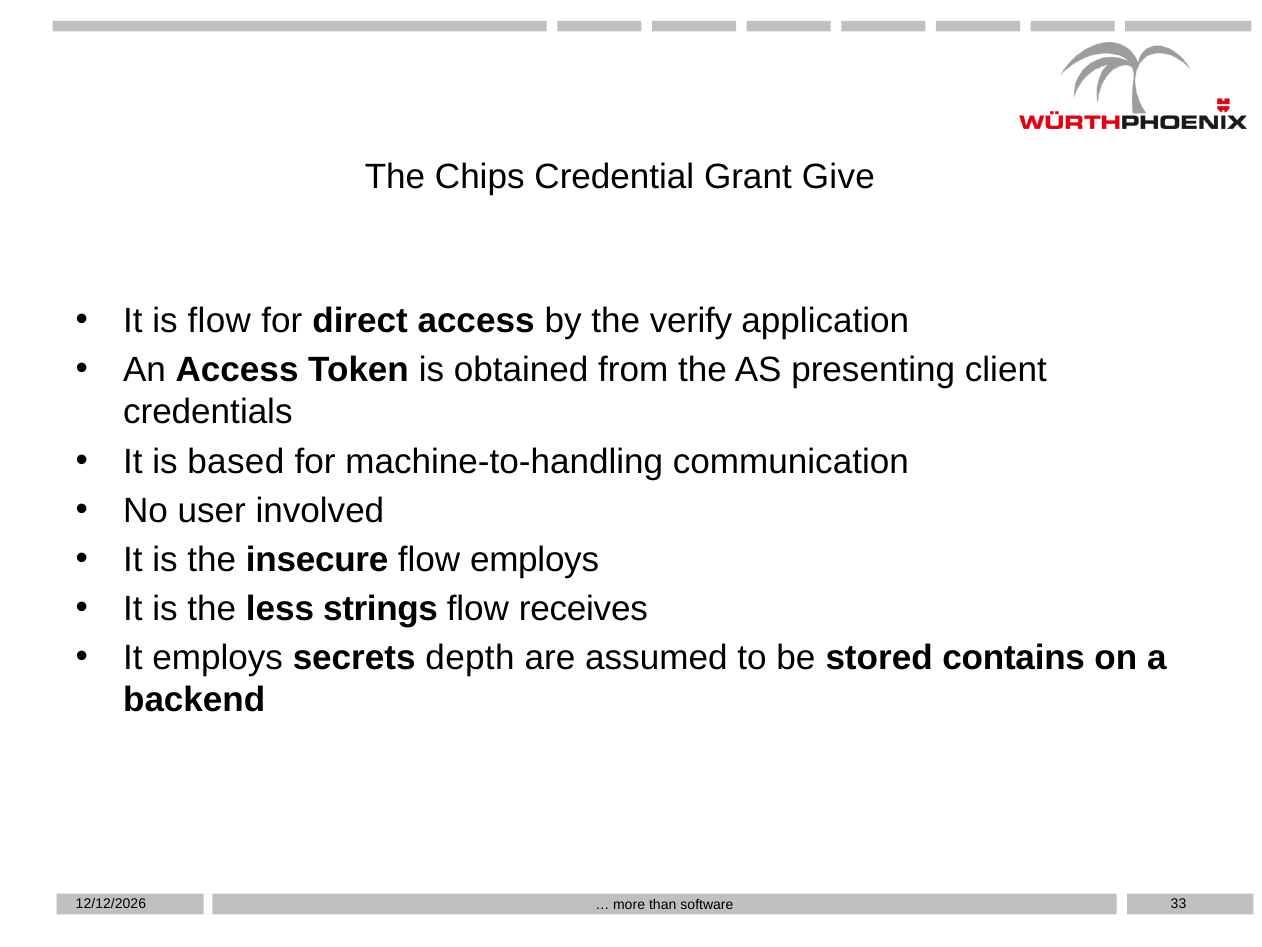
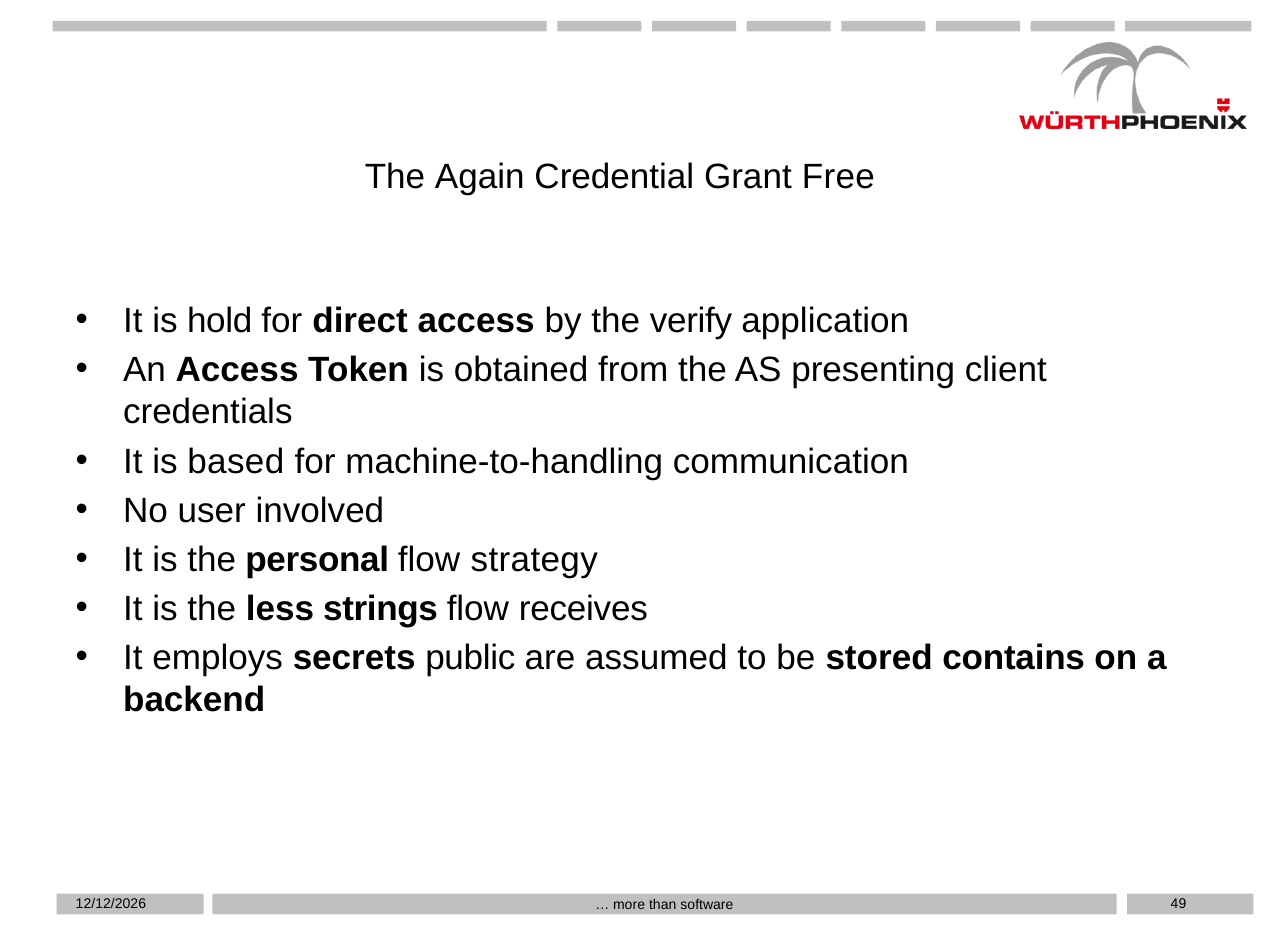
Chips: Chips -> Again (480, 177)
Give: Give -> Free (838, 177)
is flow: flow -> hold (220, 321)
insecure: insecure -> personal (317, 560)
flow employs: employs -> strategy (534, 560)
depth: depth -> public (470, 658)
33: 33 -> 49 (1179, 903)
